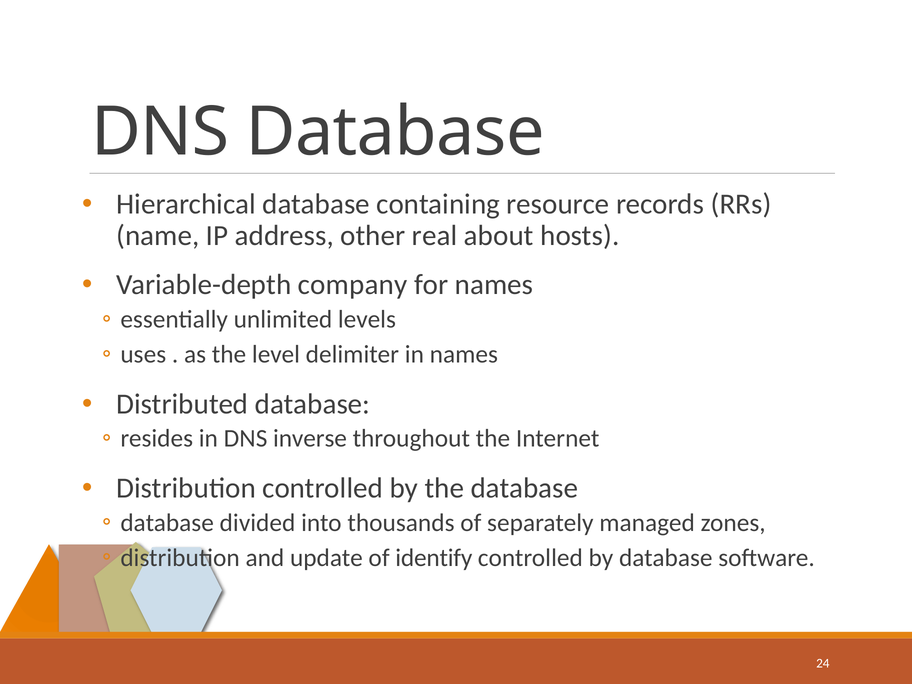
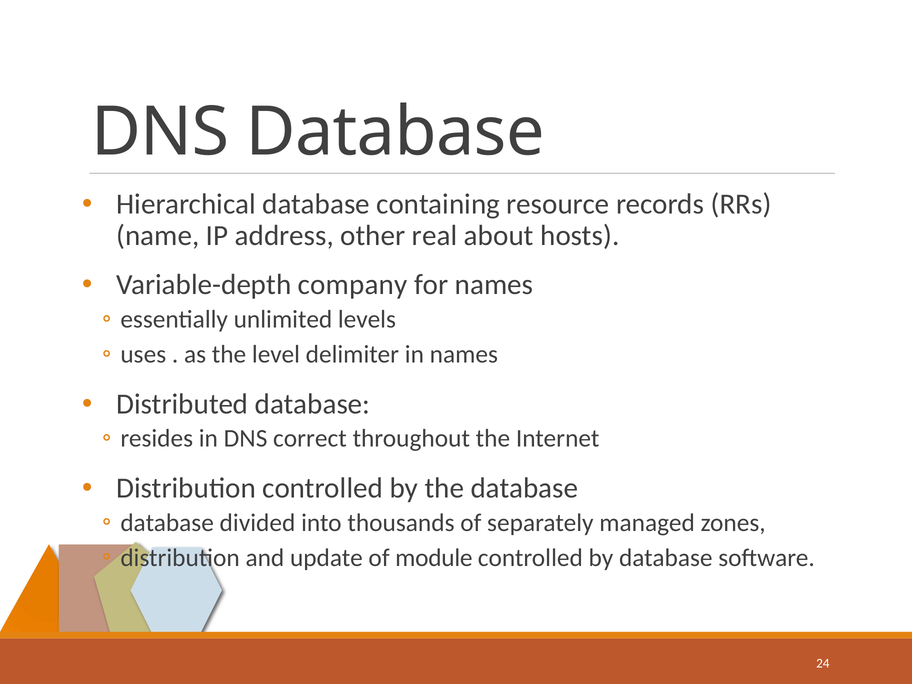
inverse: inverse -> correct (310, 439)
identify: identify -> module (434, 558)
